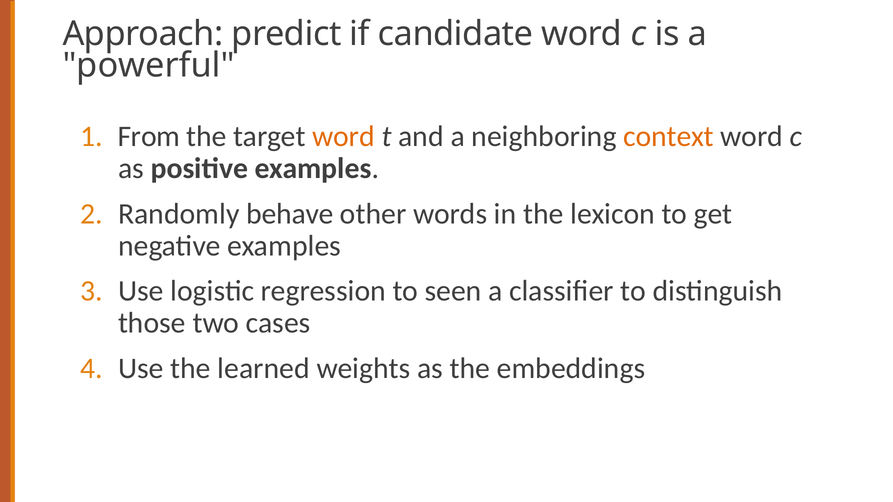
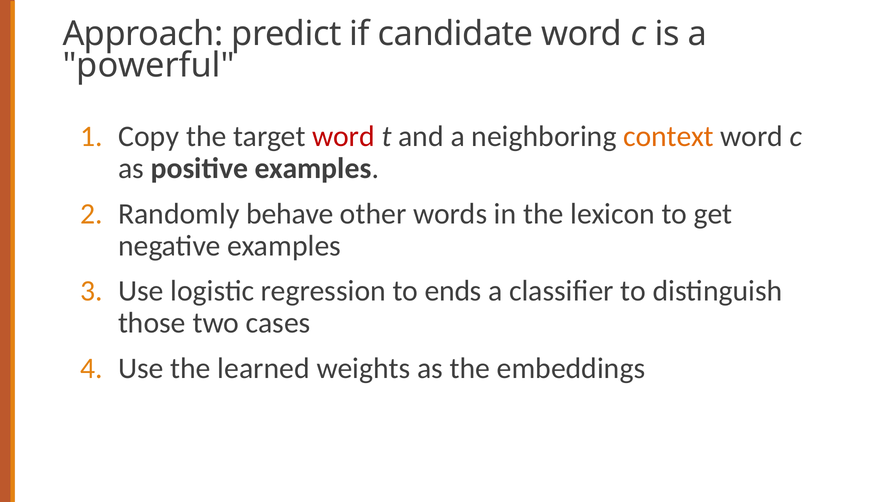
From: From -> Copy (149, 136)
word colour: orange -> red (344, 136)
seen: seen -> ends (453, 291)
